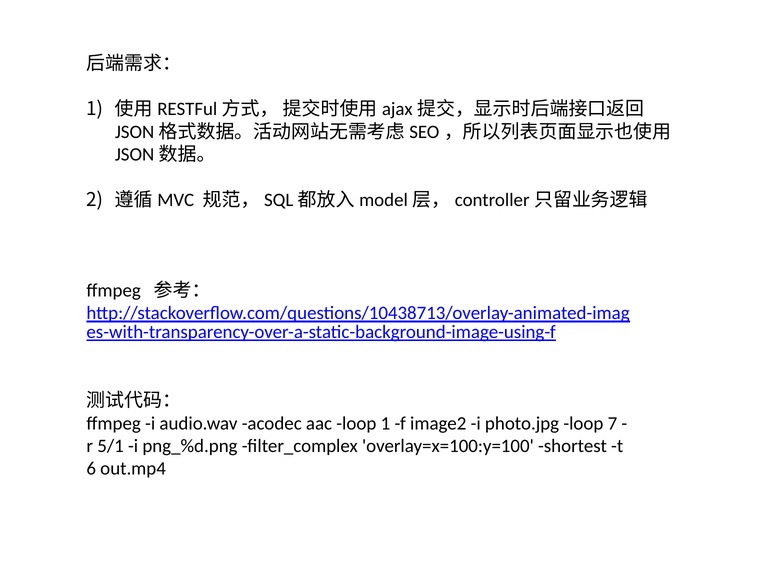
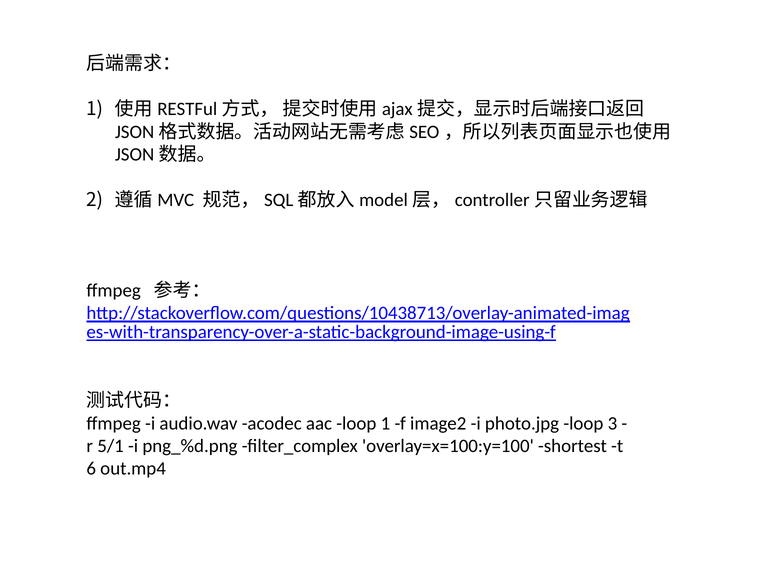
7: 7 -> 3 (612, 423)
